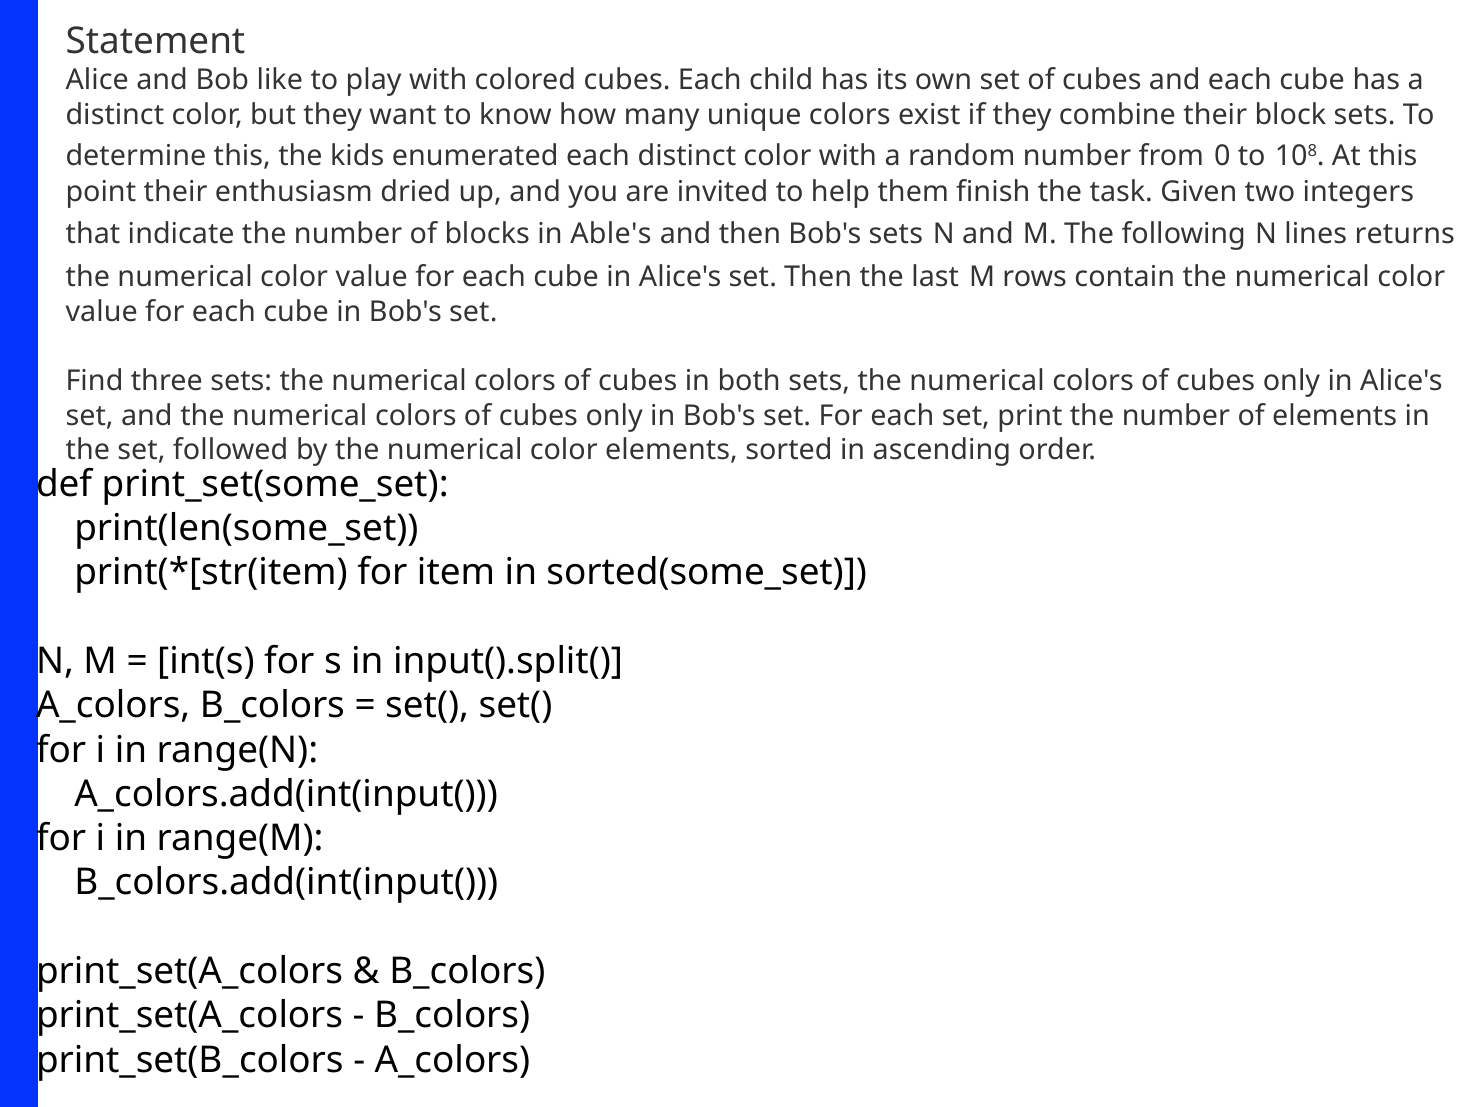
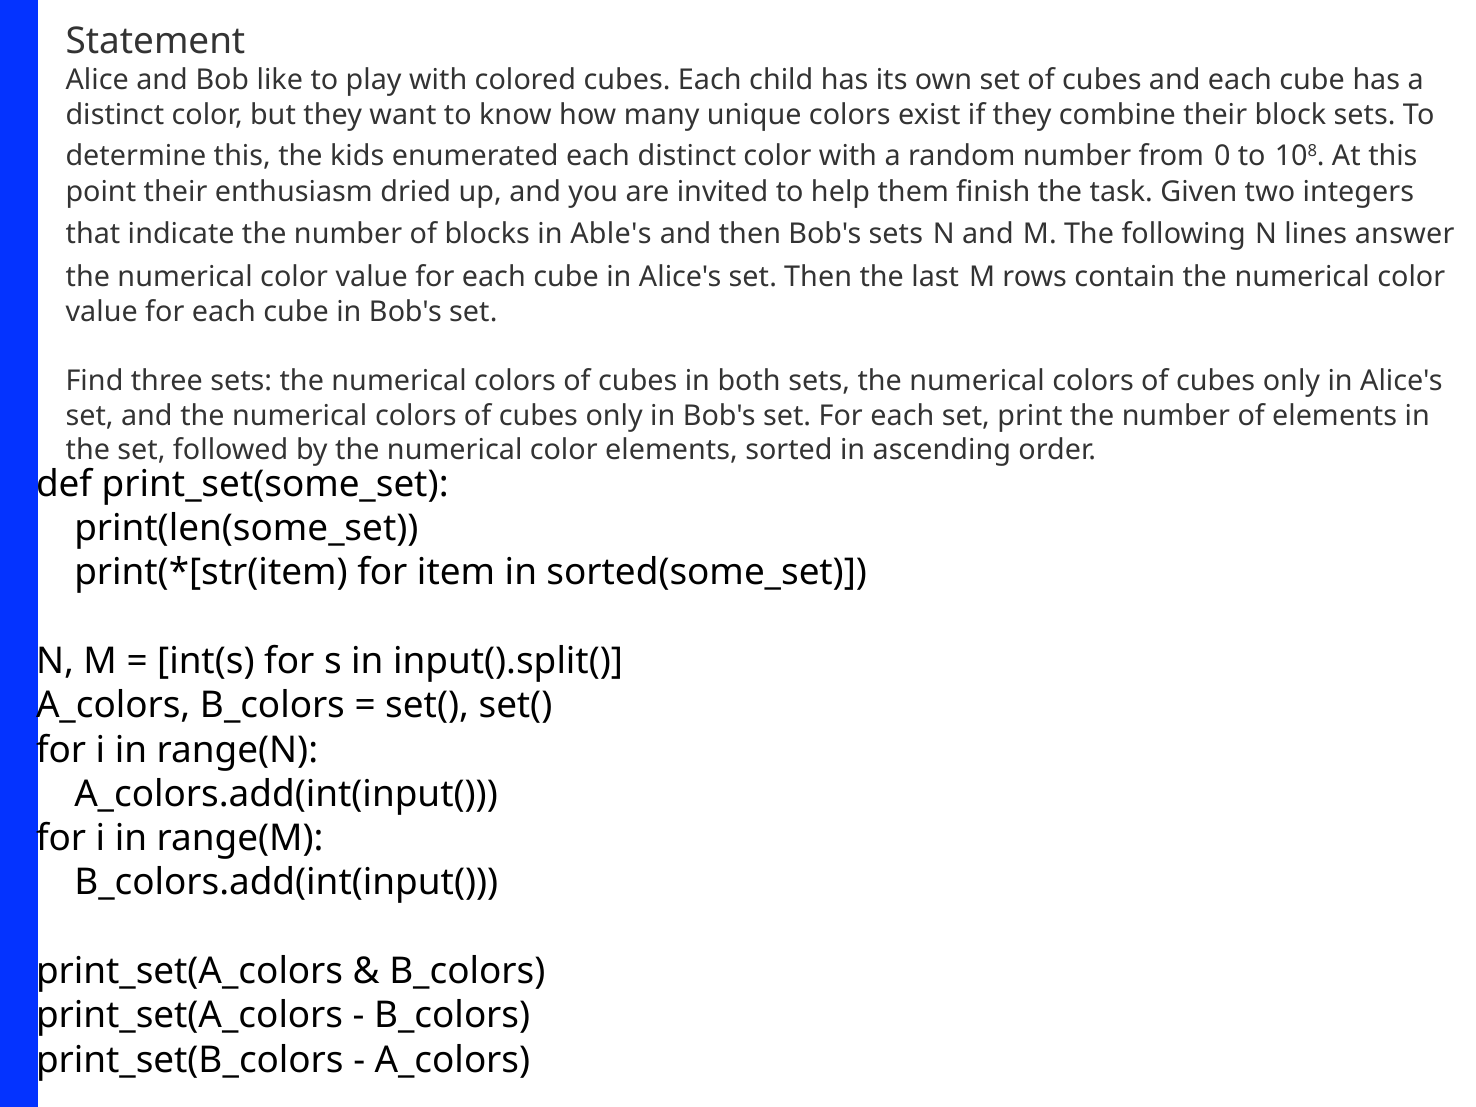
returns: returns -> answer (1405, 234)
